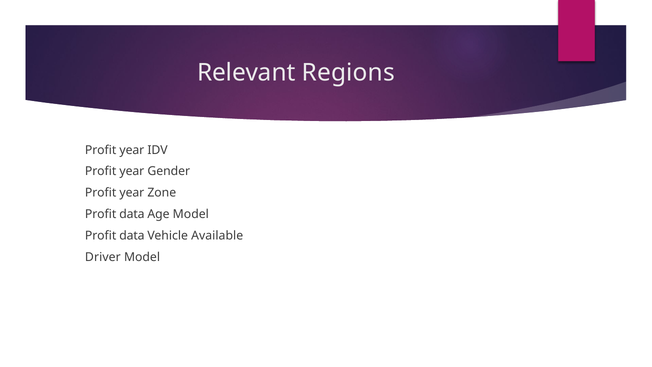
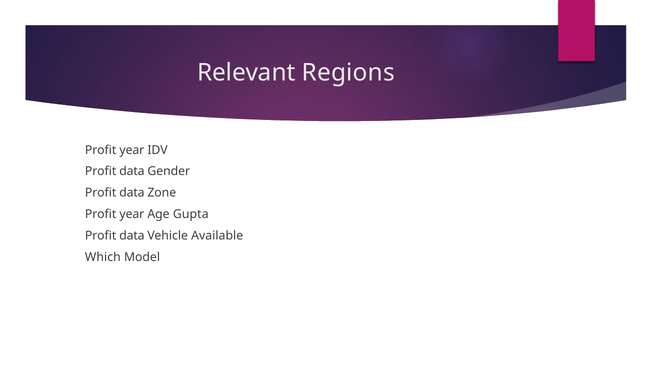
year: year -> data (132, 171)
year: year -> data (132, 193)
data: data -> year (132, 214)
Age Model: Model -> Gupta (191, 214)
Driver: Driver -> Which (103, 257)
